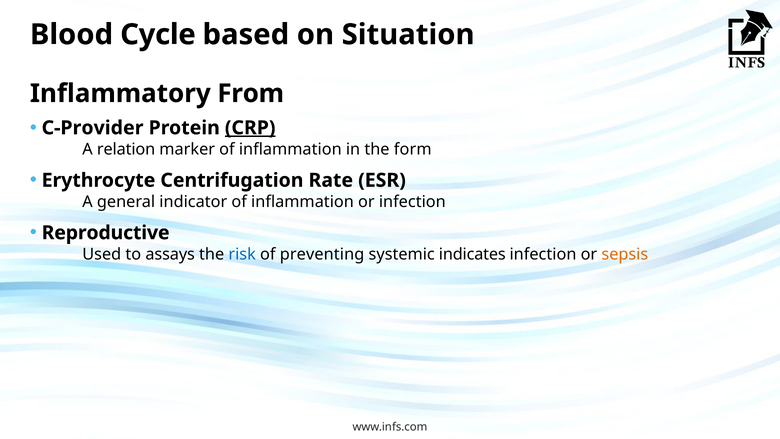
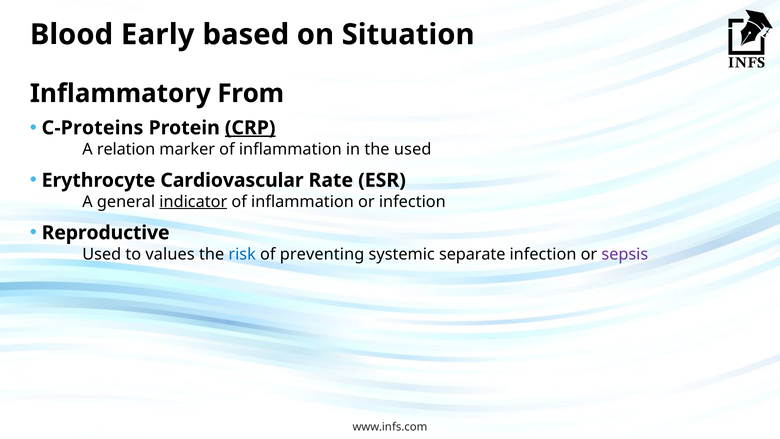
Cycle: Cycle -> Early (158, 35)
C-Provider: C-Provider -> C-Proteins (92, 128)
form: form -> used (413, 149)
Centrifugation: Centrifugation -> Cardiovascular (232, 180)
indicator underline: none -> present (193, 202)
assays: assays -> values (170, 254)
indicates: indicates -> separate (472, 254)
sepsis colour: orange -> purple (625, 254)
